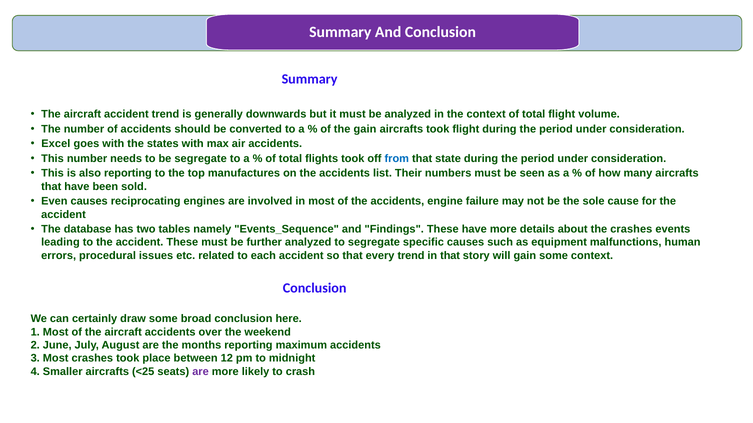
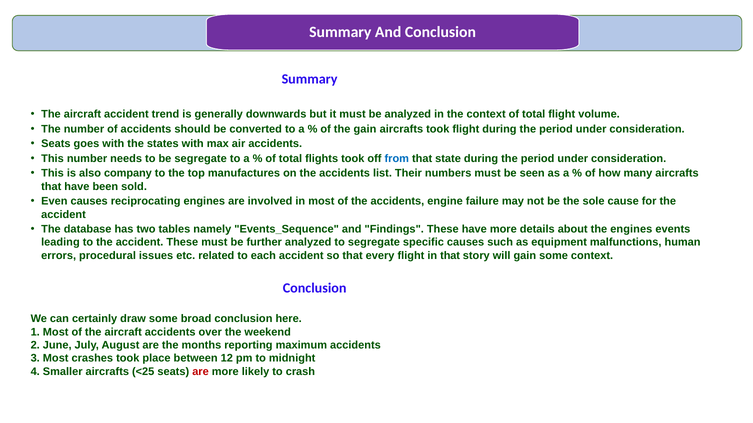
Excel: Excel -> Seats (56, 144)
also reporting: reporting -> company (128, 174)
the crashes: crashes -> engines (631, 229)
every trend: trend -> flight (411, 256)
are colour: purple -> red (200, 372)
